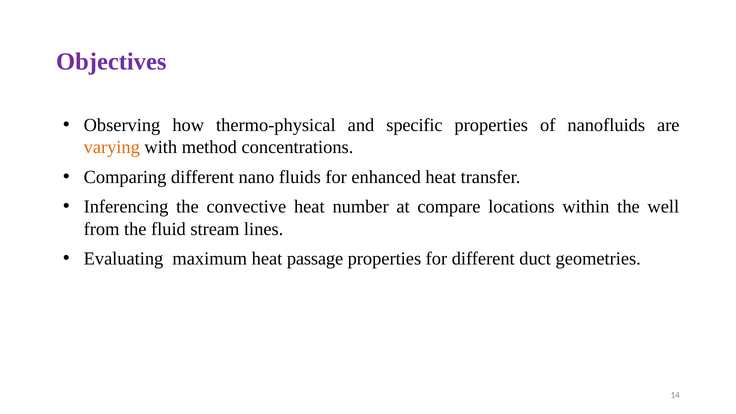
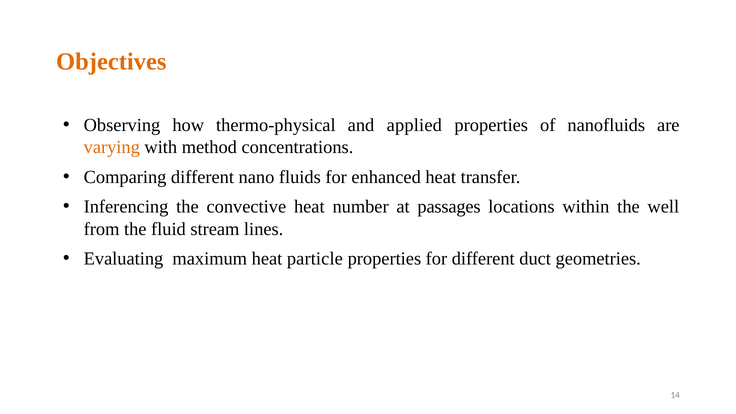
Objectives colour: purple -> orange (111, 62)
specific: specific -> applied (414, 125)
compare: compare -> passages (449, 207)
passage: passage -> particle (315, 259)
